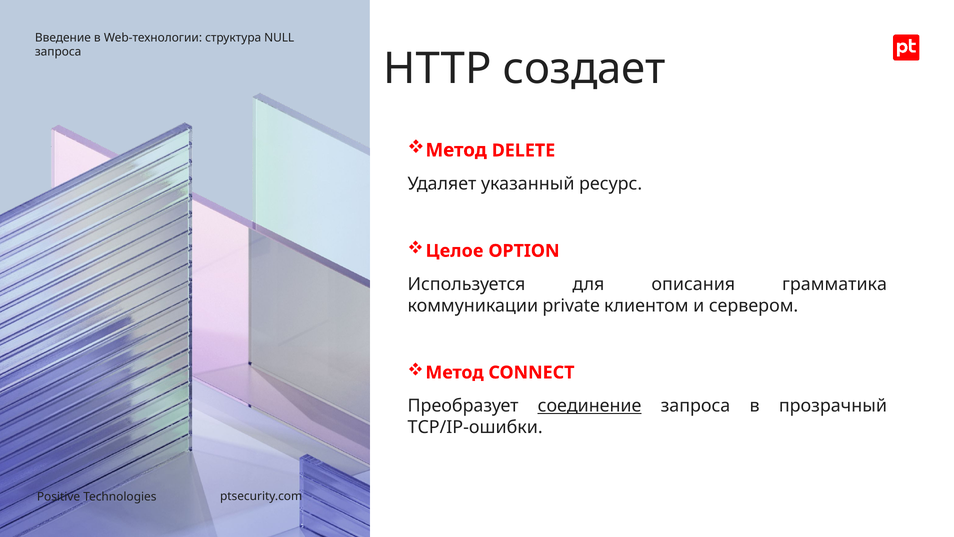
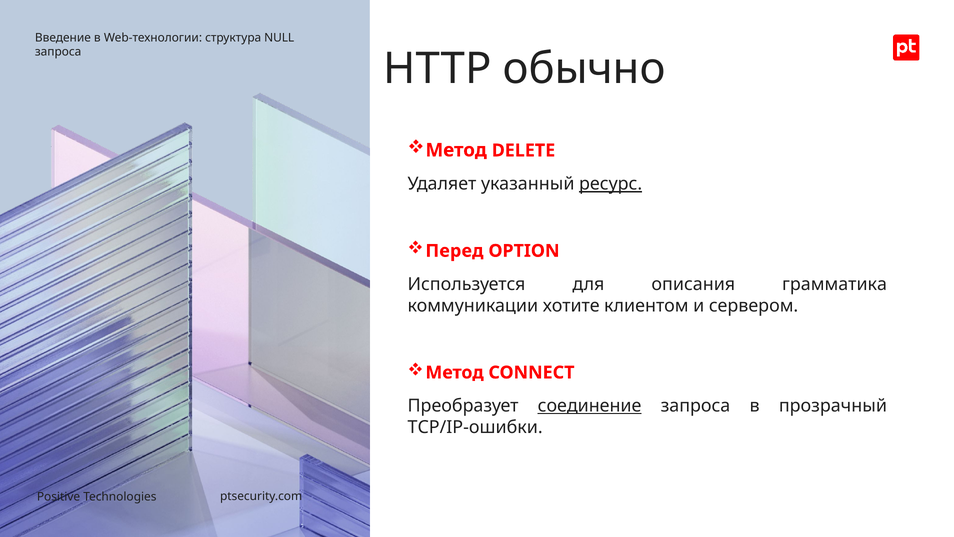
создает: создает -> обычно (584, 69)
ресурс underline: none -> present (611, 184)
Целое: Целое -> Перед (455, 251)
private: private -> хотите (571, 306)
